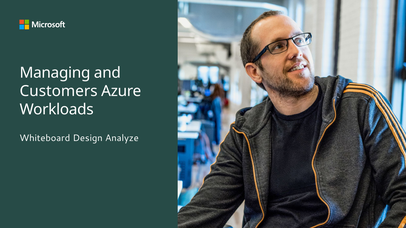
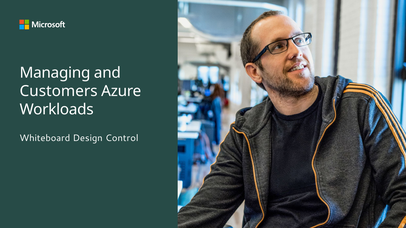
Analyze: Analyze -> Control (122, 138)
